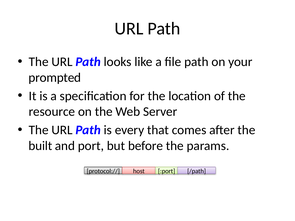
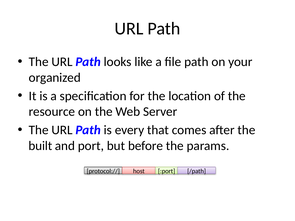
prompted: prompted -> organized (55, 78)
